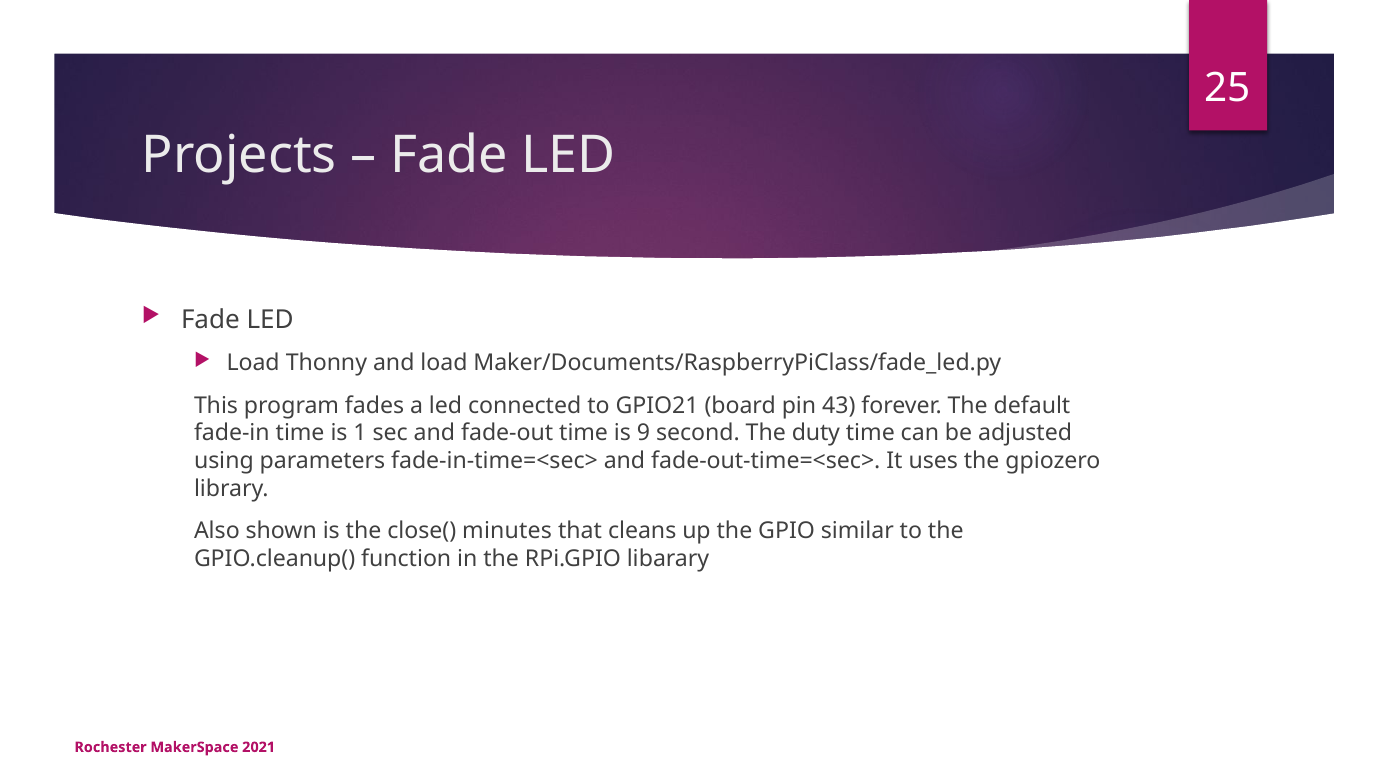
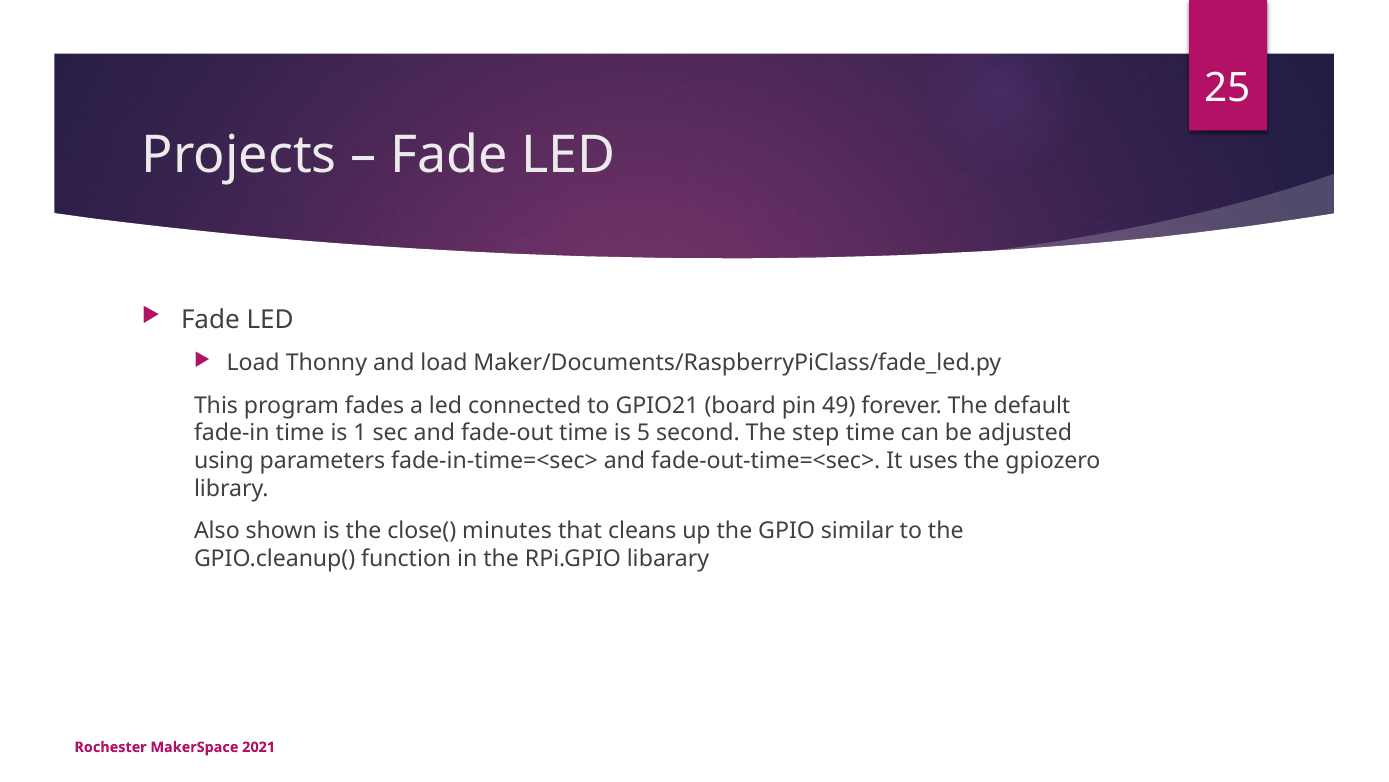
43: 43 -> 49 (839, 405)
9: 9 -> 5 (644, 433)
duty: duty -> step (816, 433)
